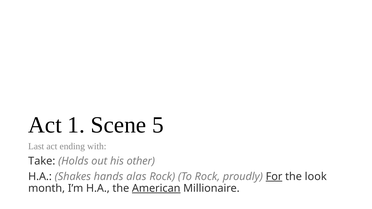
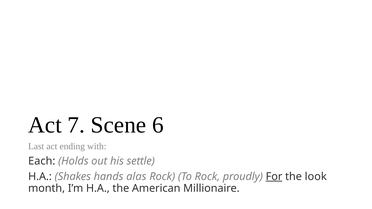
1: 1 -> 7 (76, 125)
5: 5 -> 6 (158, 125)
Take: Take -> Each (42, 161)
other: other -> settle (141, 161)
American underline: present -> none (156, 188)
